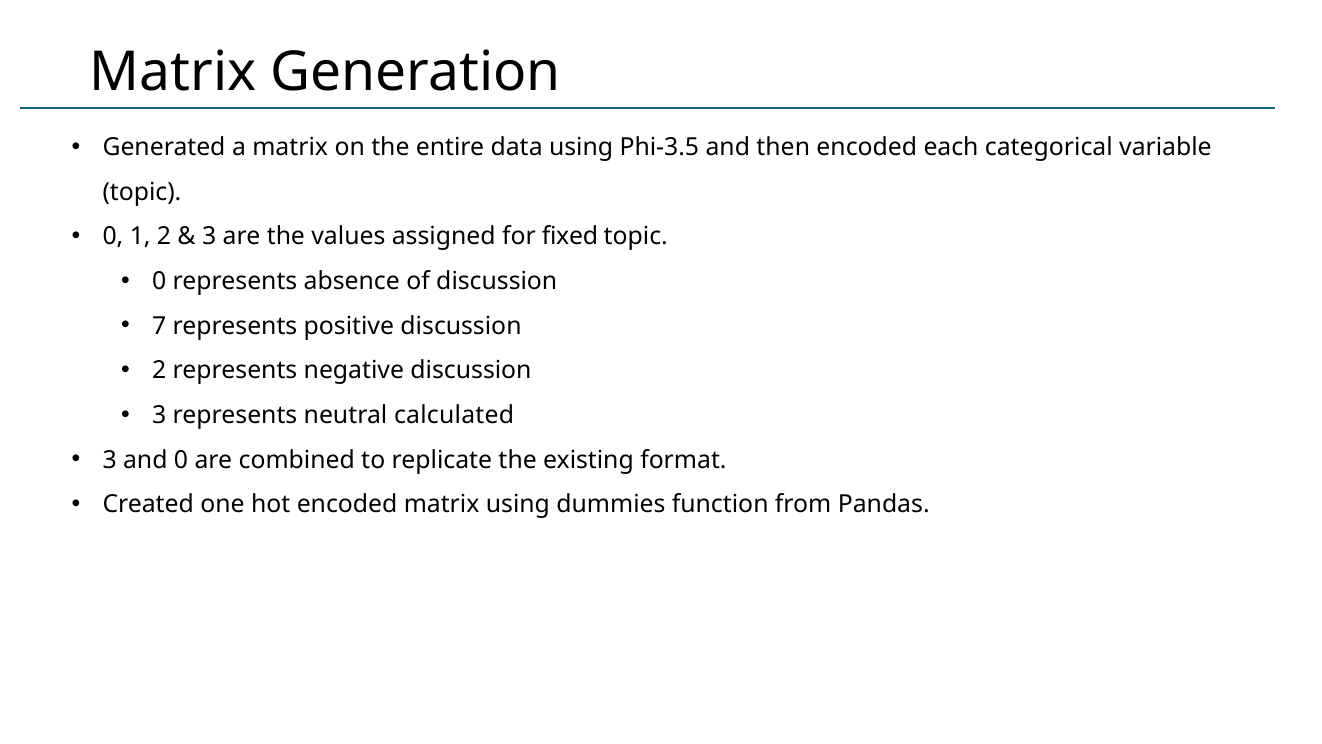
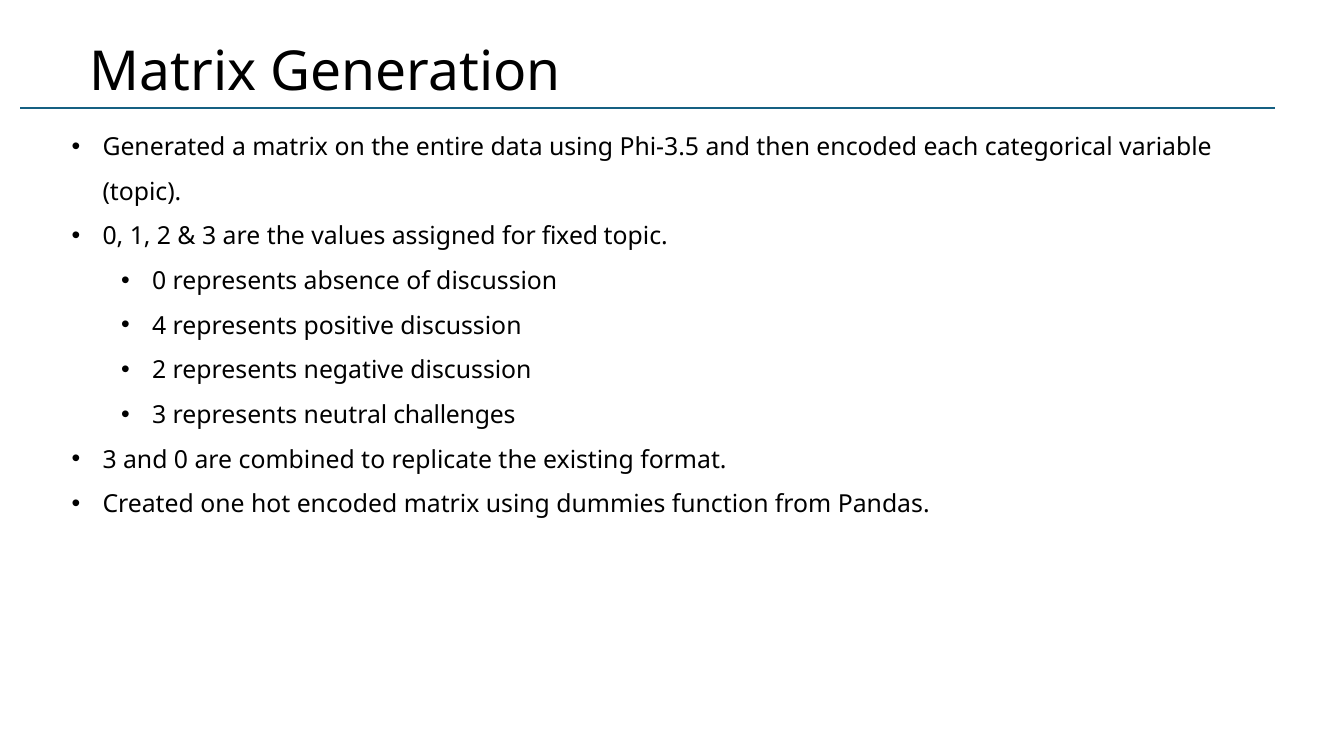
7: 7 -> 4 (159, 326)
calculated: calculated -> challenges (454, 415)
